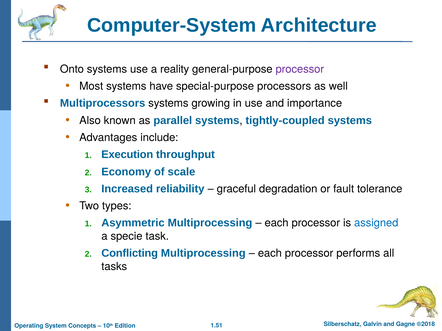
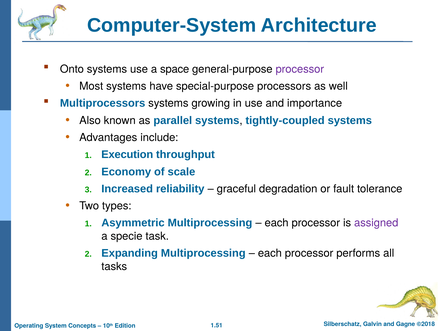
reality: reality -> space (175, 69)
assigned colour: blue -> purple (376, 223)
Conflicting: Conflicting -> Expanding (130, 254)
